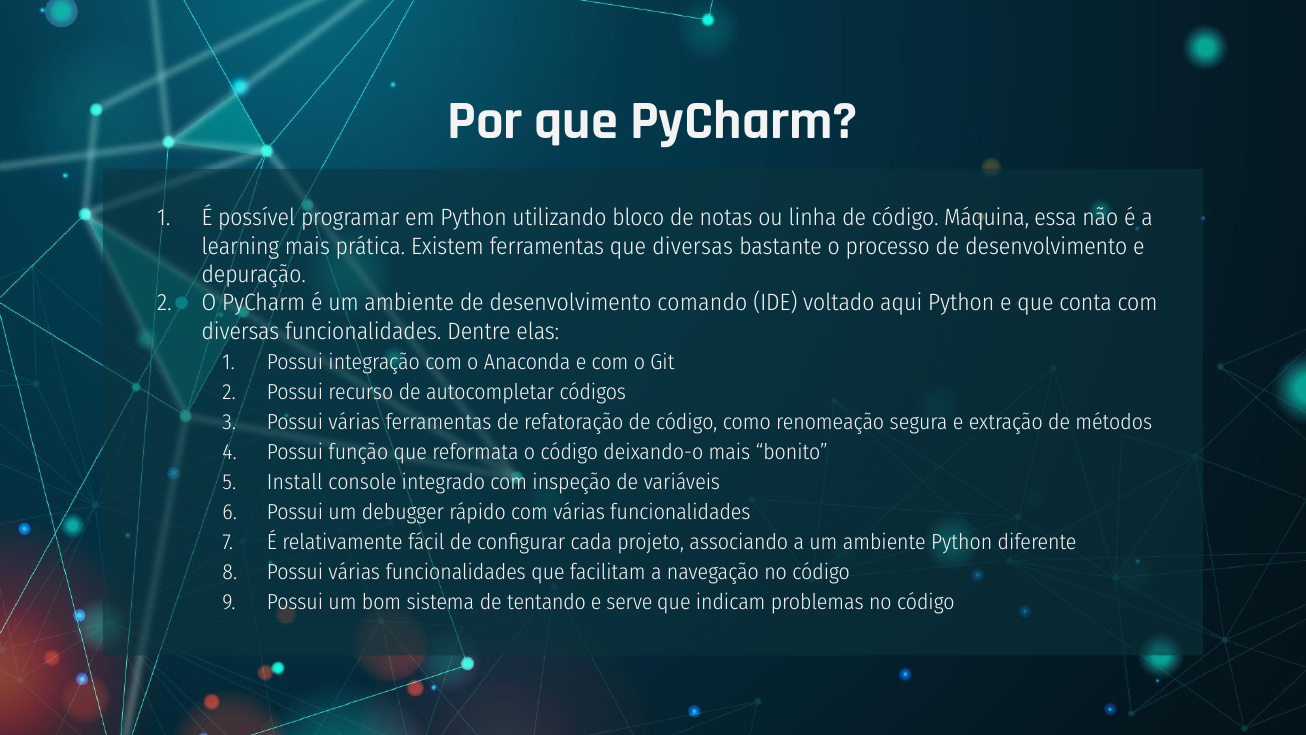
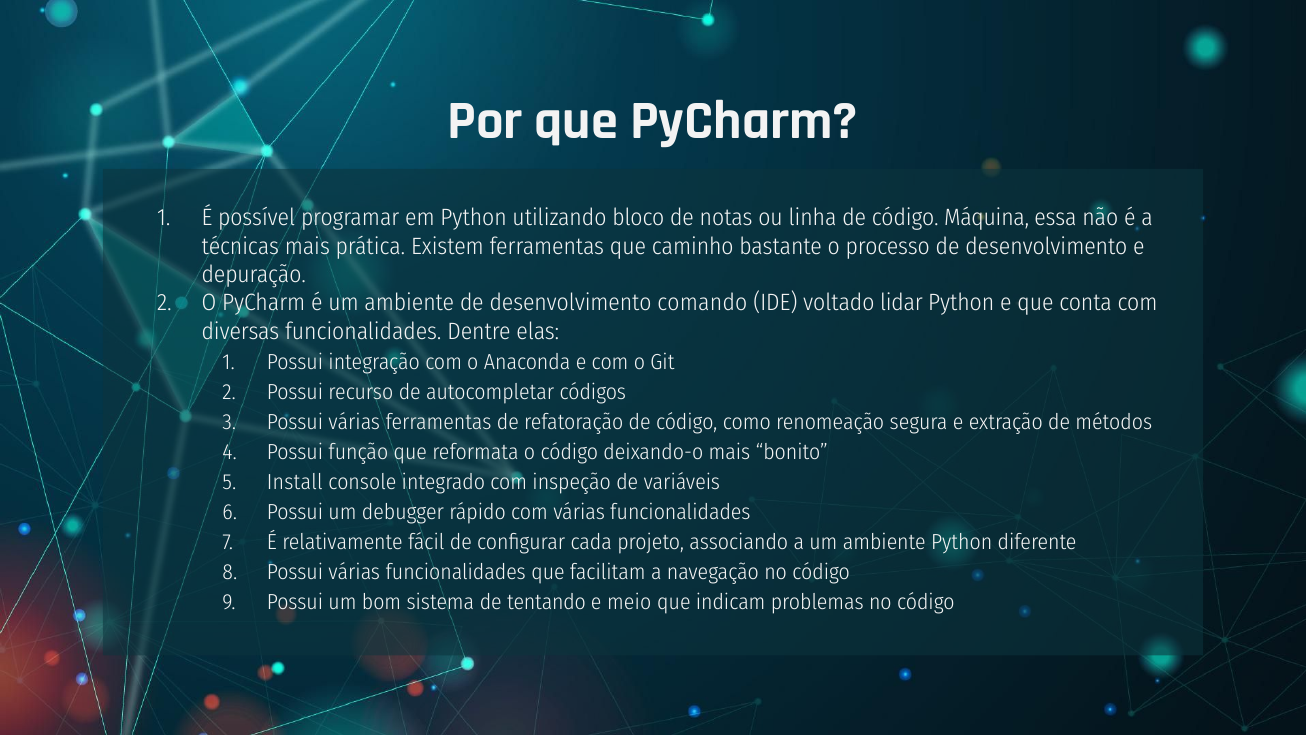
learning: learning -> técnicas (240, 246)
que diversas: diversas -> caminho (693, 246)
aqui: aqui -> lidar (901, 303)
serve: serve -> meio (629, 602)
